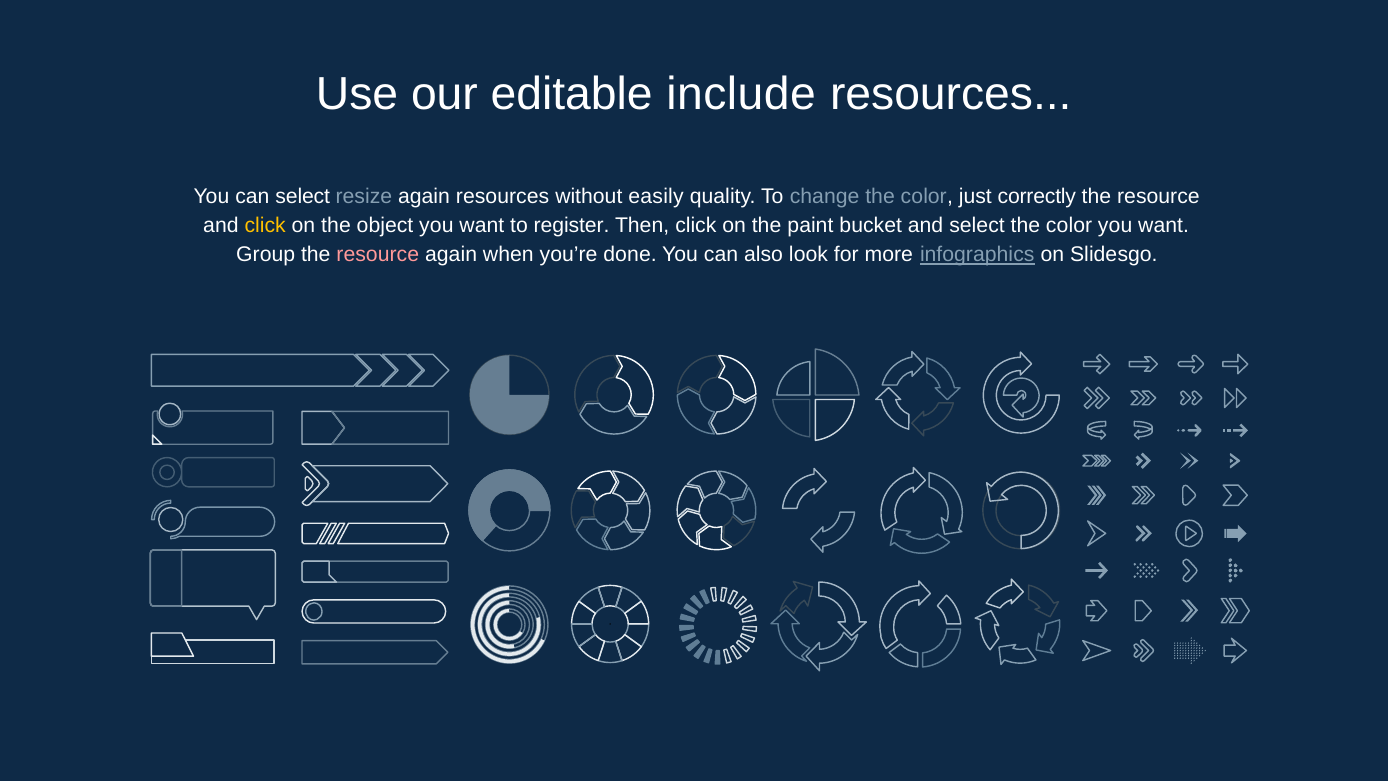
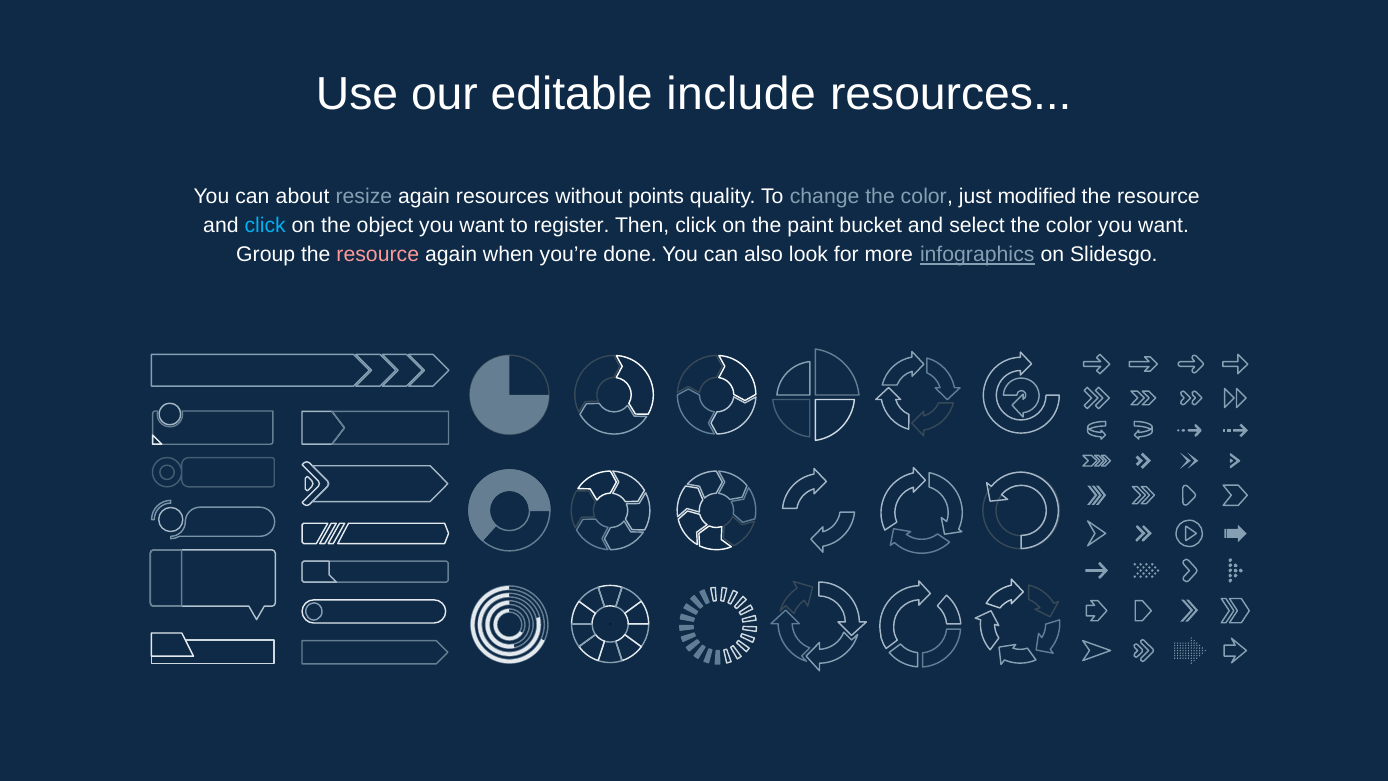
can select: select -> about (303, 196)
easily: easily -> points (656, 196)
correctly: correctly -> modified (1037, 196)
click colour: yellow -> light blue (265, 225)
